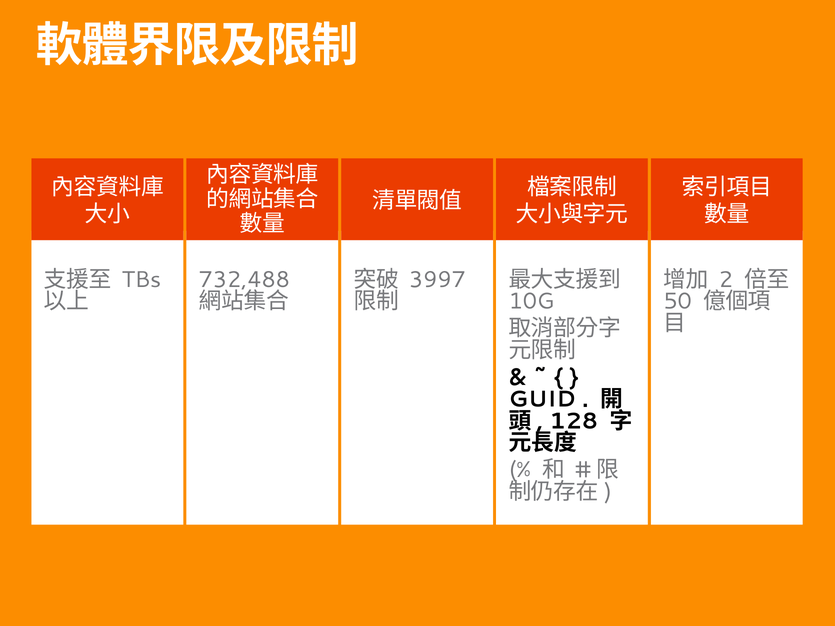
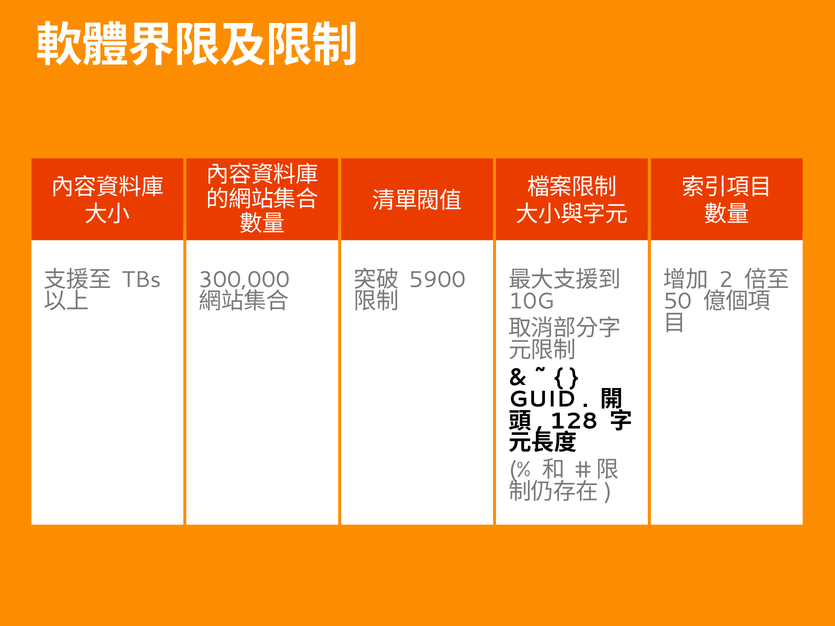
732,488: 732,488 -> 300,000 (244, 280)
3997: 3997 -> 5900 (437, 280)
